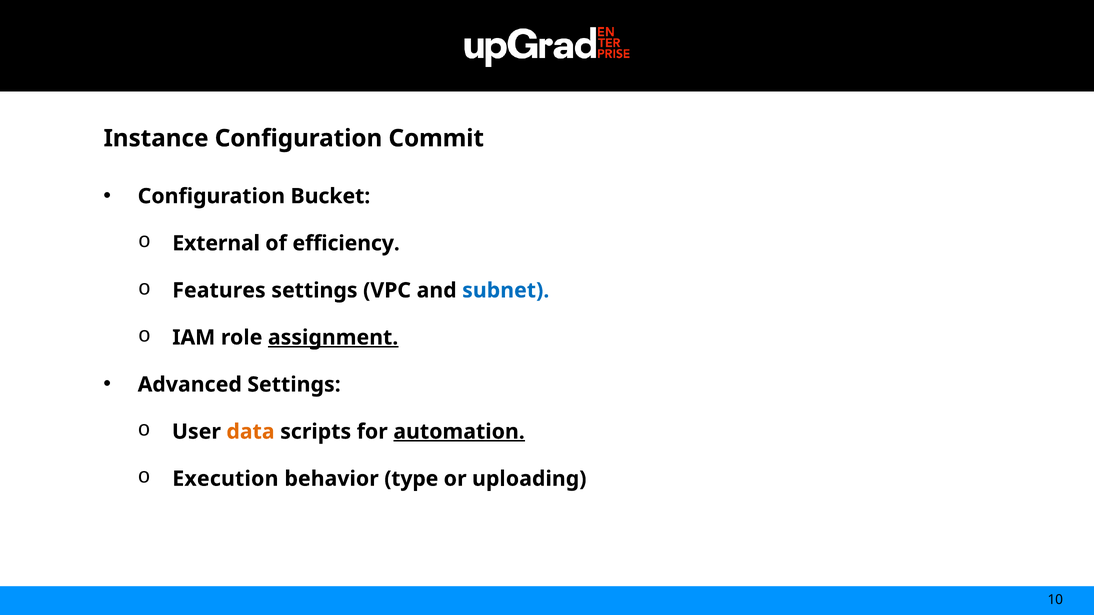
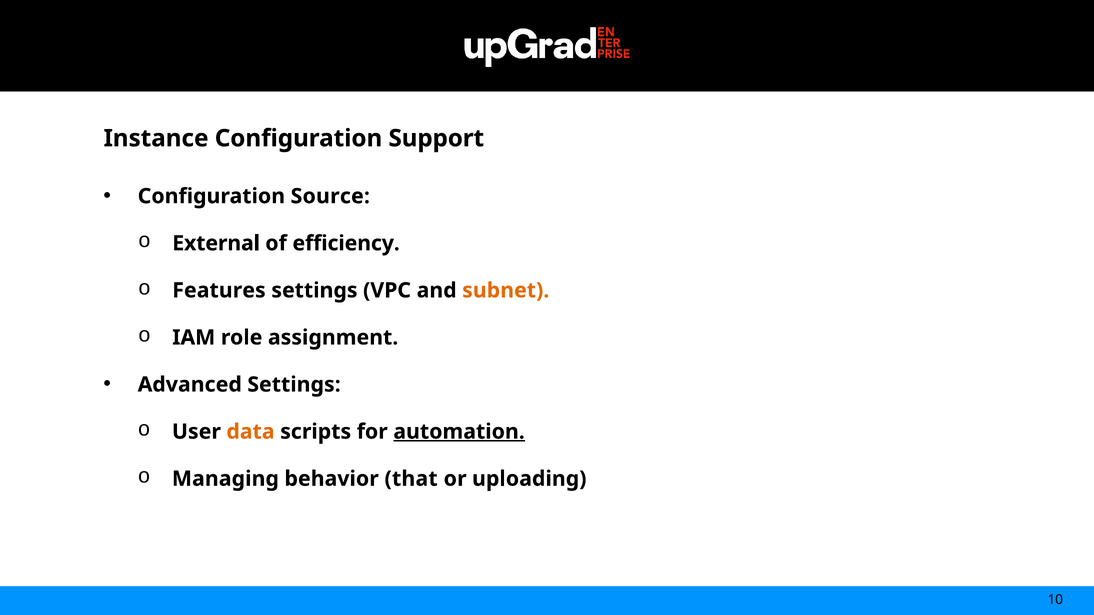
Commit: Commit -> Support (436, 138)
Bucket: Bucket -> Source (330, 196)
subnet colour: blue -> orange (506, 291)
assignment underline: present -> none (333, 338)
Execution: Execution -> Managing (225, 479)
type: type -> that (411, 479)
